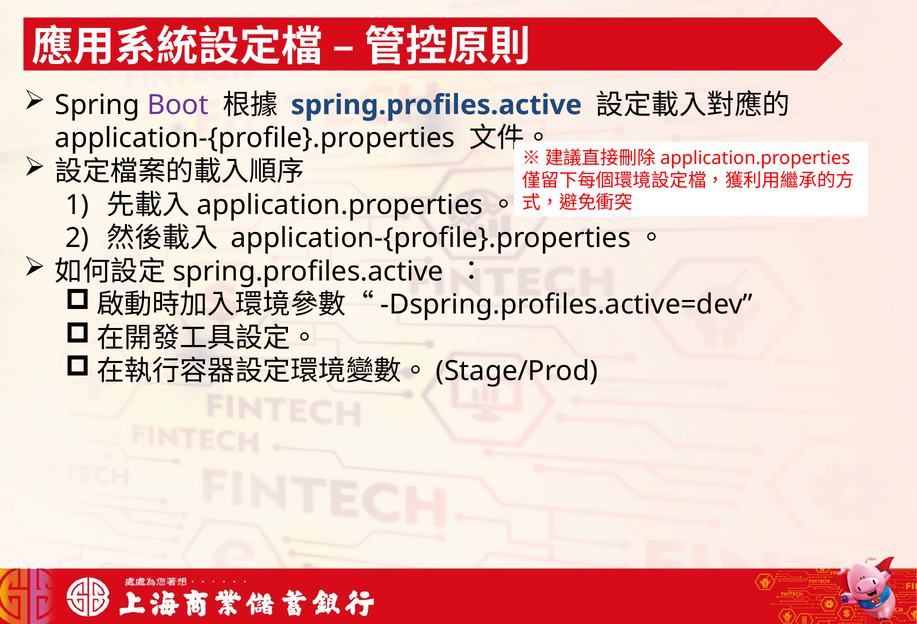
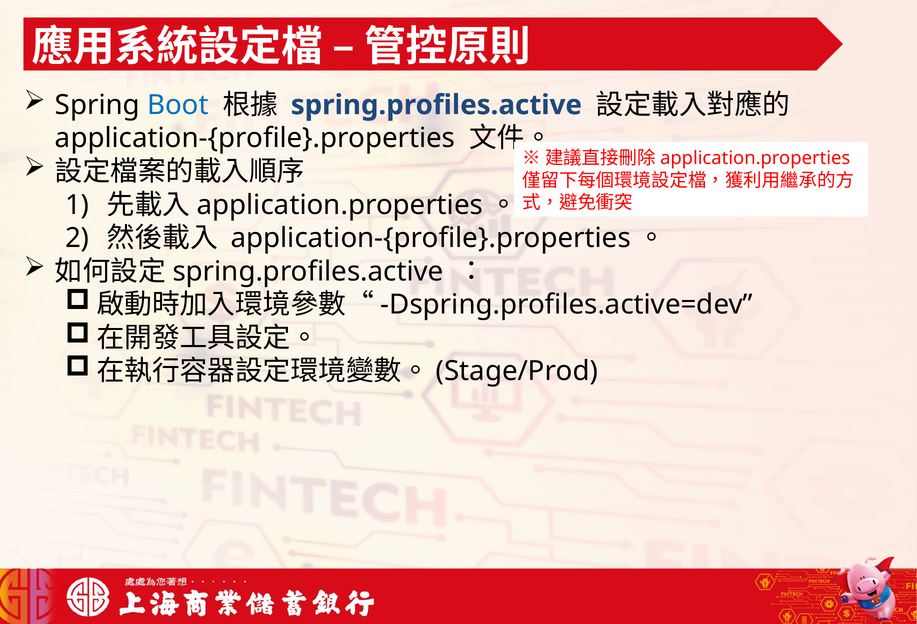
Boot colour: purple -> blue (178, 105)
